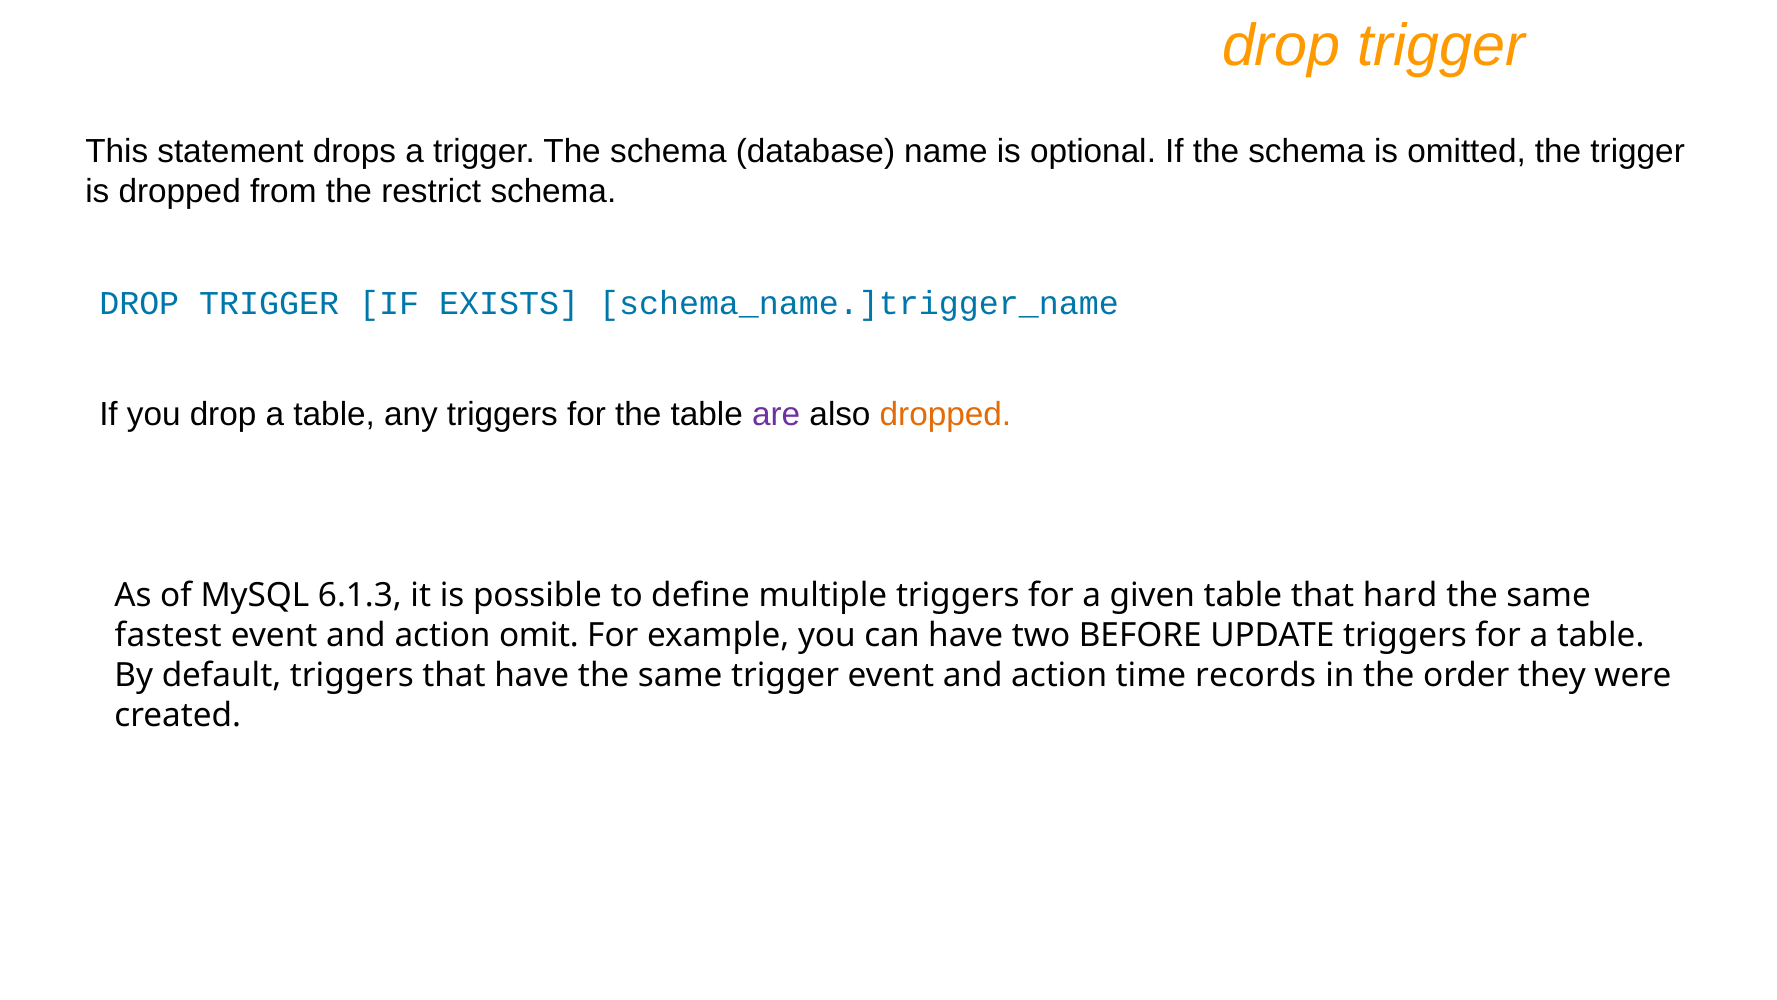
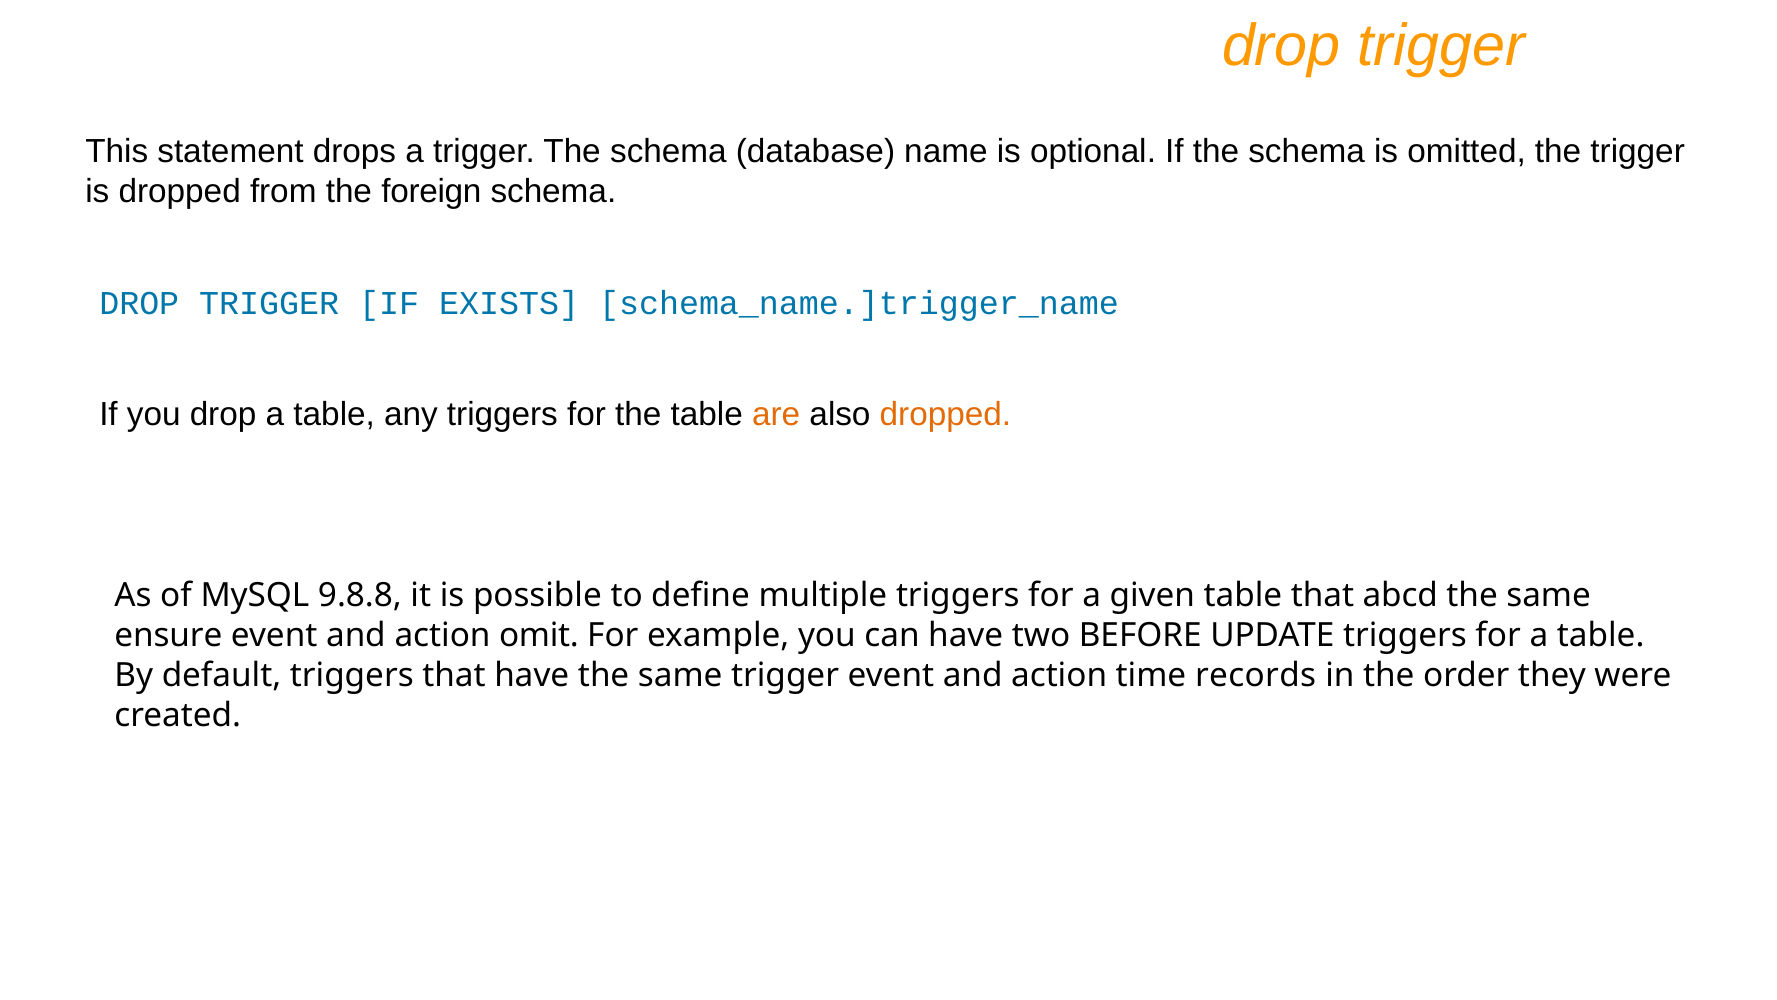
restrict: restrict -> foreign (431, 191)
are colour: purple -> orange (776, 415)
6.1.3: 6.1.3 -> 9.8.8 (360, 595)
hard: hard -> abcd (1400, 595)
fastest: fastest -> ensure (168, 635)
